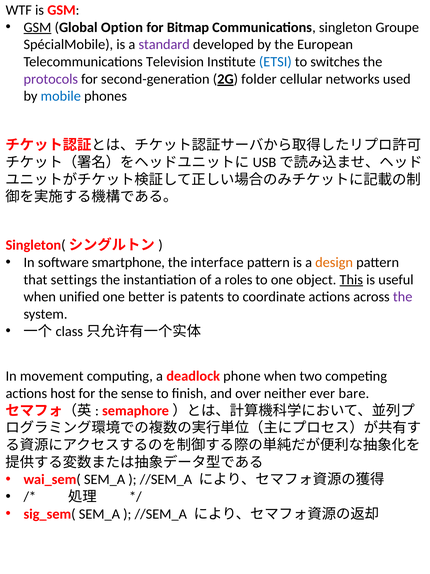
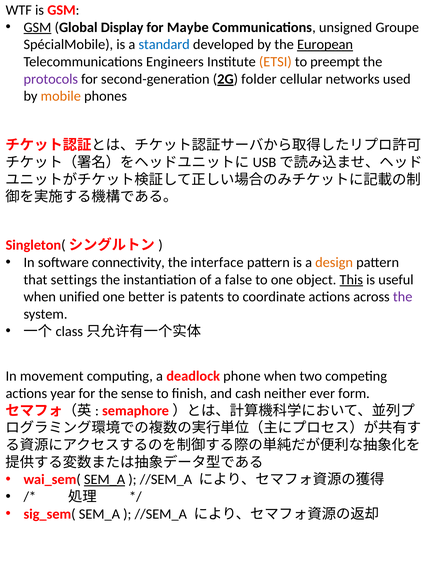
Option: Option -> Display (122, 27)
Bitmap: Bitmap -> Maybe (188, 27)
singleton: singleton -> unsigned (346, 27)
standard colour: purple -> blue (164, 45)
European underline: none -> present (325, 45)
Television: Television -> Engineers (175, 62)
ETSI colour: blue -> orange (275, 62)
switches: switches -> preempt (335, 62)
mobile colour: blue -> orange (61, 96)
smartphone: smartphone -> connectivity (128, 262)
roles: roles -> false (238, 279)
host: host -> year (63, 393)
over: over -> cash (248, 393)
bare: bare -> form (354, 393)
SEM_A underline: none -> present (105, 479)
